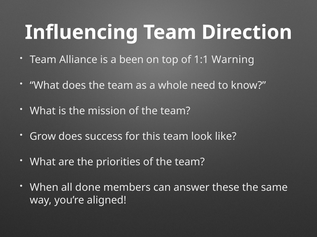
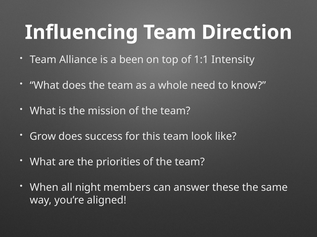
Warning: Warning -> Intensity (233, 60)
done: done -> night (88, 188)
